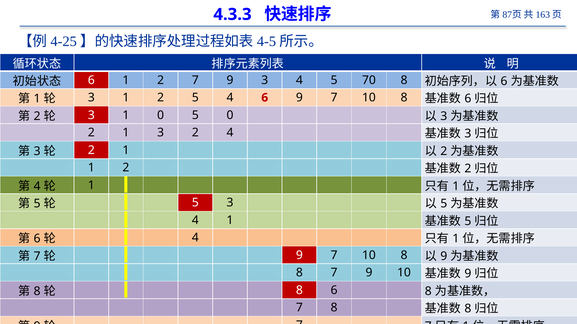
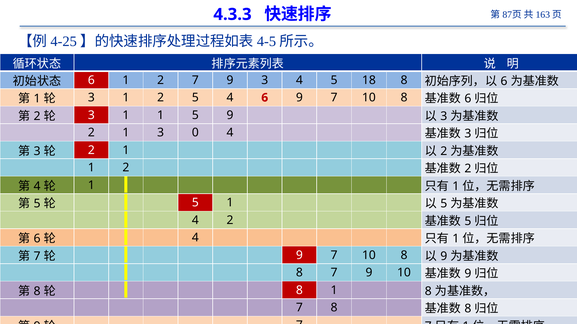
70: 70 -> 18 (369, 80)
1 0: 0 -> 1 (161, 115)
5 0: 0 -> 9 (230, 115)
3 2: 2 -> 0 (195, 133)
5 3: 3 -> 1 (230, 203)
4 1: 1 -> 2 (230, 220)
8 6: 6 -> 1 (334, 291)
